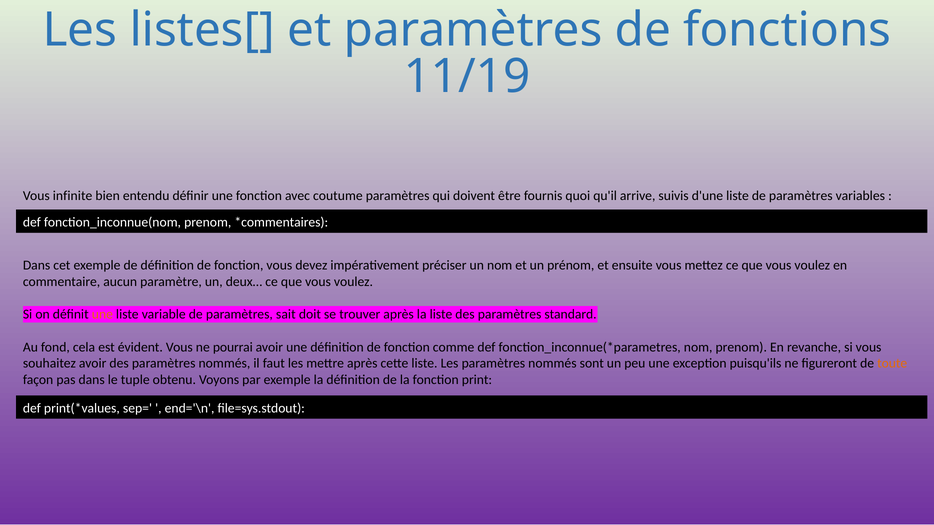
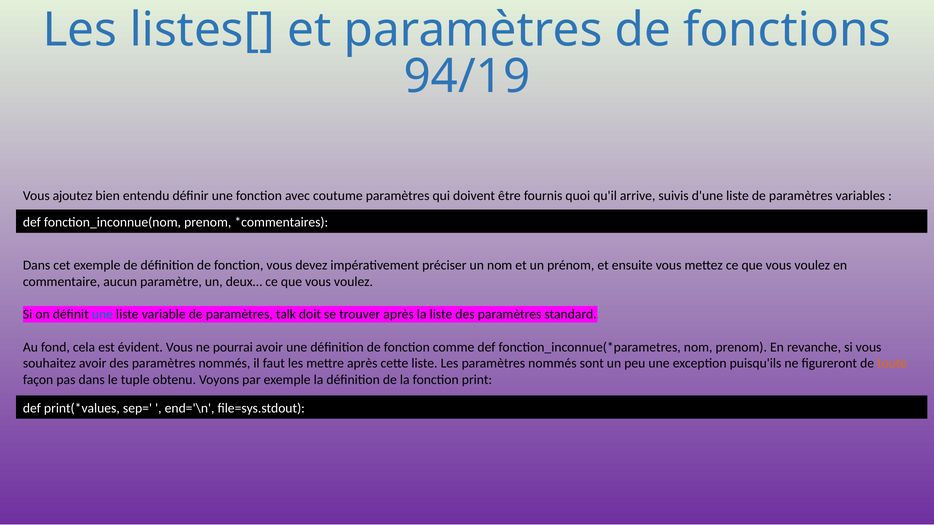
11/19: 11/19 -> 94/19 (467, 77)
infinite: infinite -> ajoutez (73, 196)
une colour: orange -> blue (102, 315)
sait: sait -> talk (286, 315)
